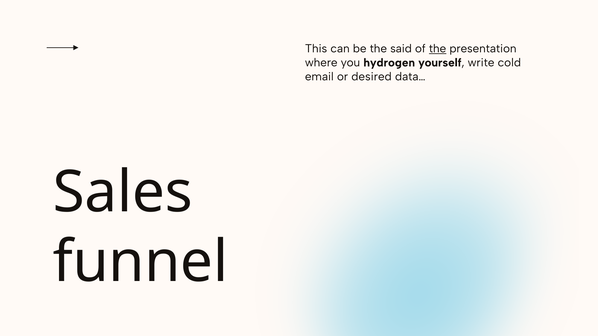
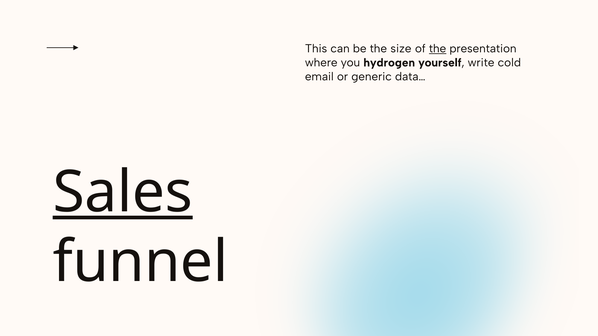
said: said -> size (401, 49)
desired: desired -> generic (372, 77)
Sales underline: none -> present (123, 193)
